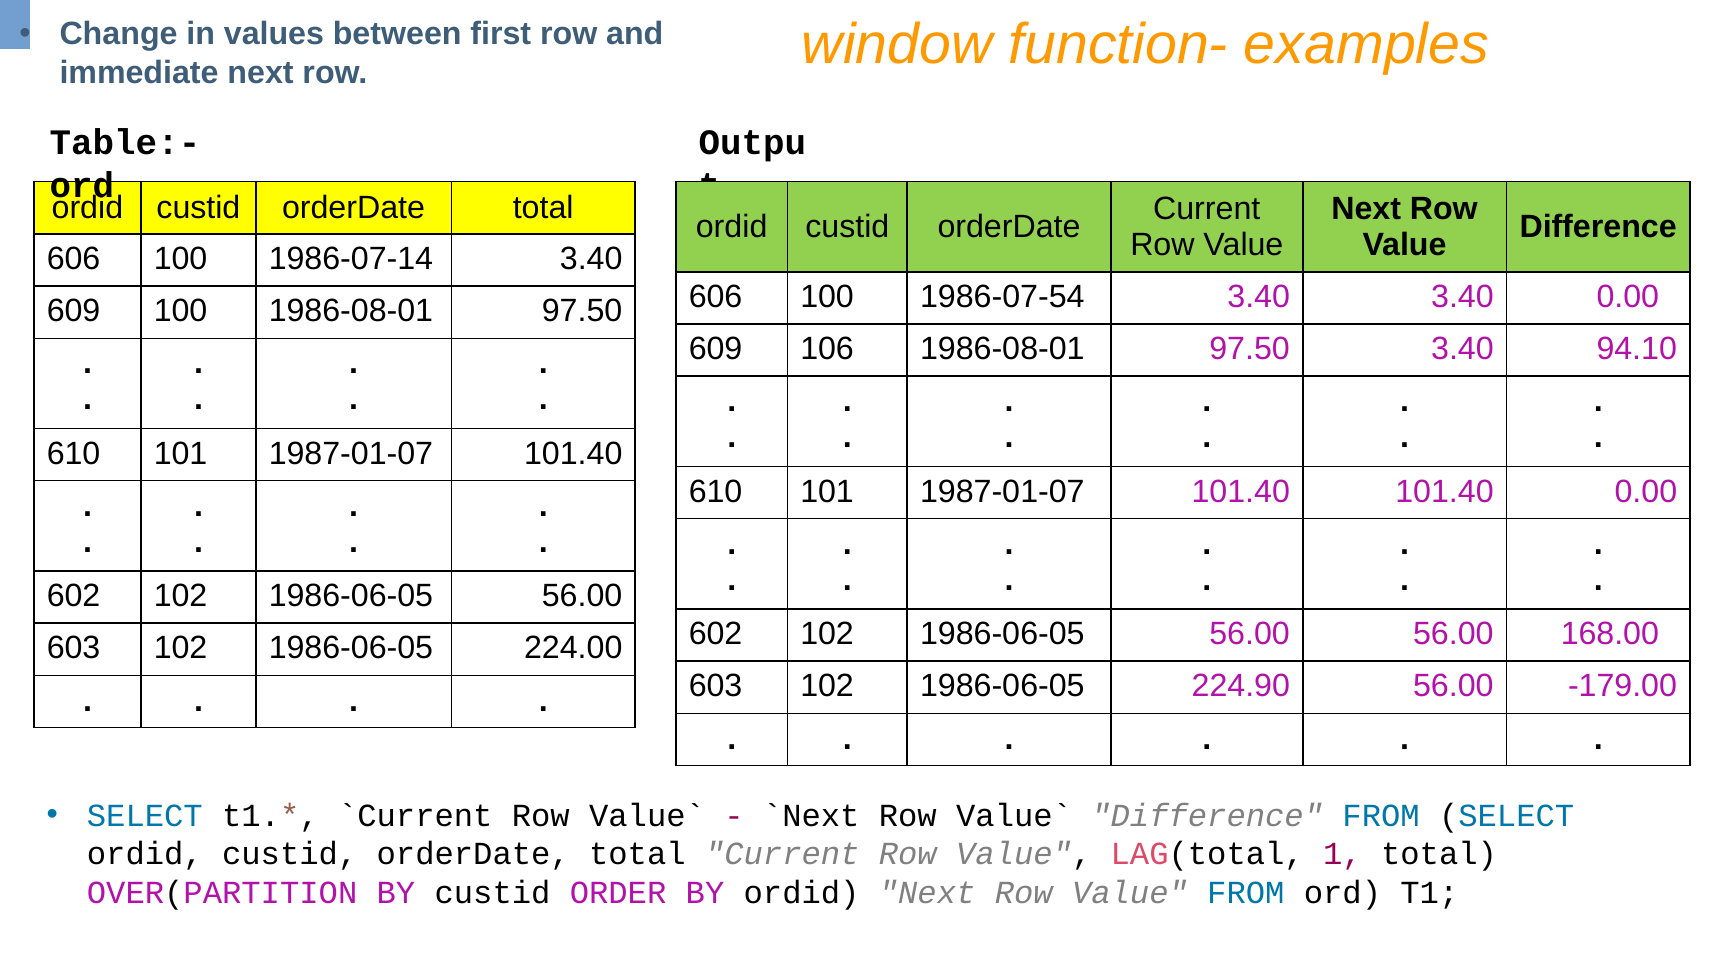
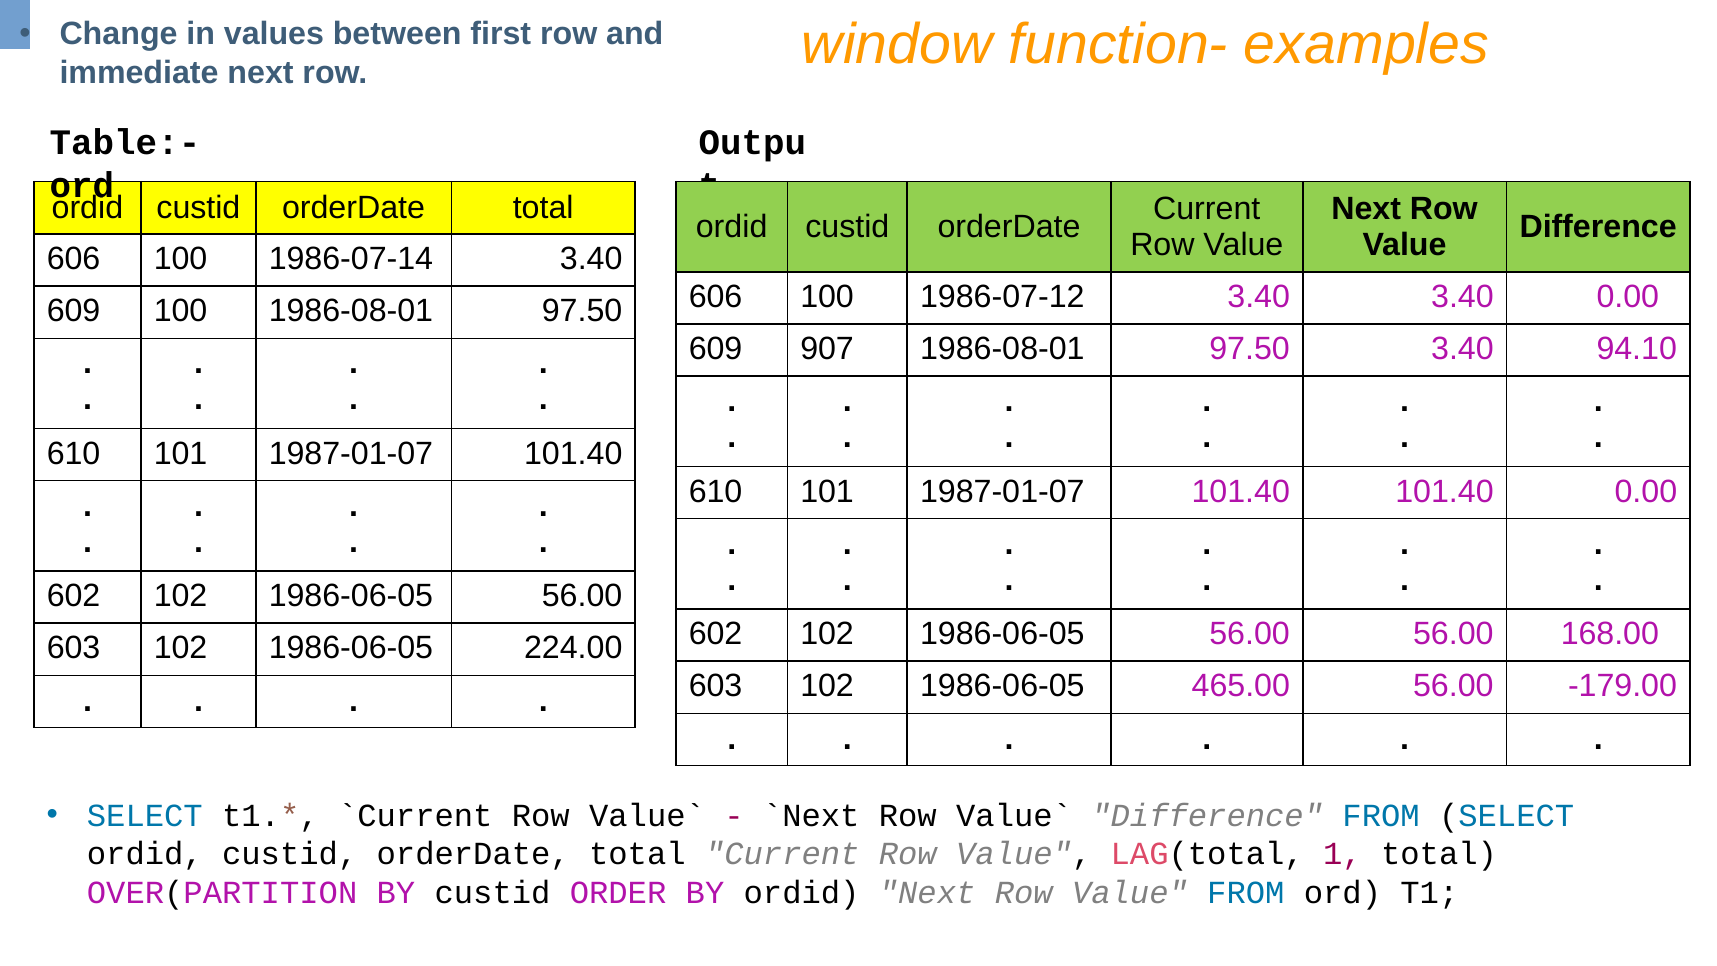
1986-07-54: 1986-07-54 -> 1986-07-12 (1002, 297)
106: 106 -> 907 (827, 349)
224.90: 224.90 -> 465.00 (1241, 686)
